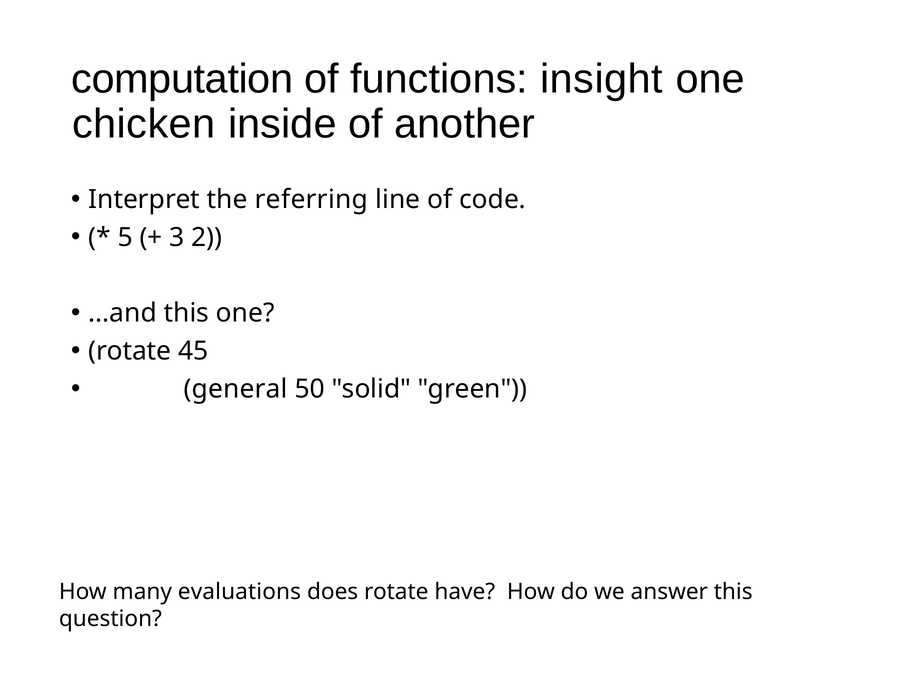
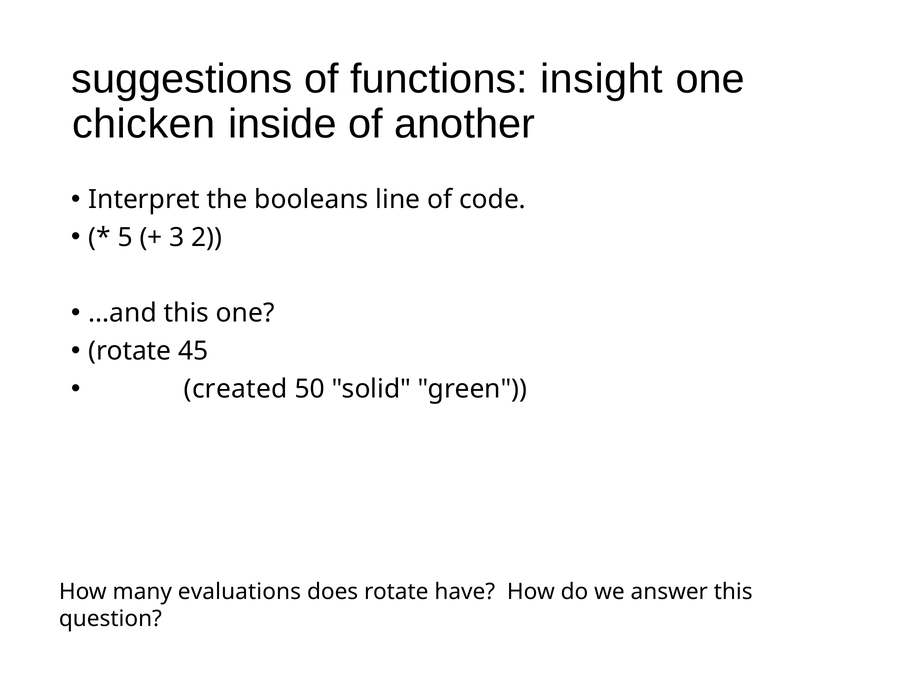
computation: computation -> suggestions (182, 79)
referring: referring -> booleans (311, 200)
general: general -> created (236, 389)
